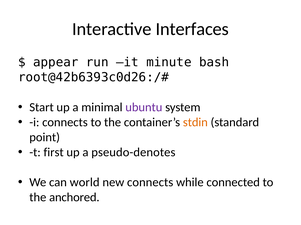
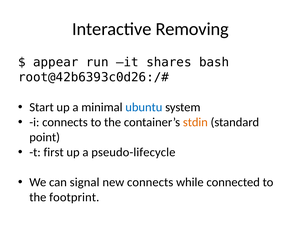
Interfaces: Interfaces -> Removing (192, 29)
minute: minute -> shares (169, 63)
ubuntu colour: purple -> blue (144, 108)
pseudo-denotes: pseudo-denotes -> pseudo-lifecycle (133, 153)
world: world -> signal (85, 183)
anchored: anchored -> footprint (74, 198)
